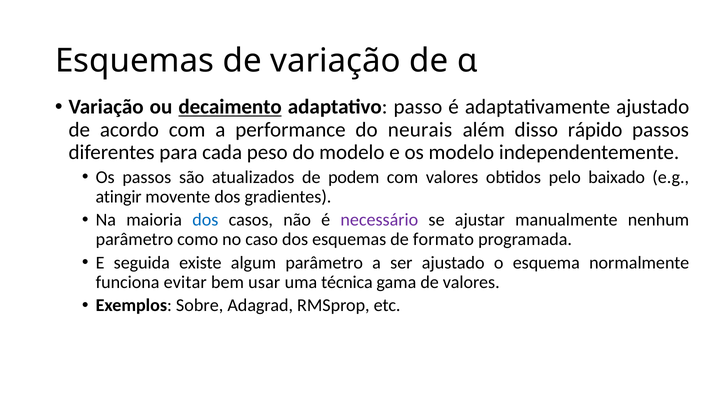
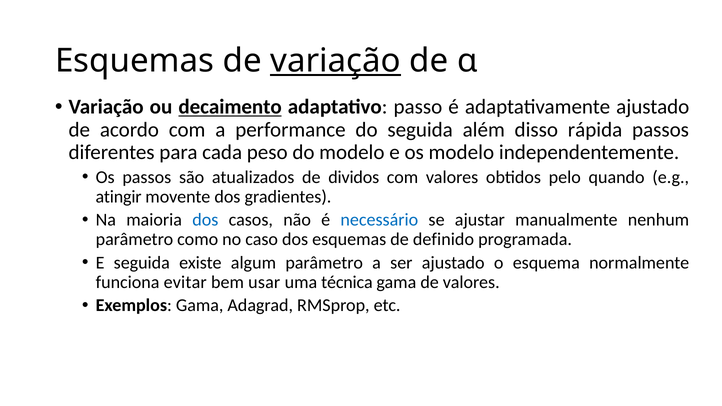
variação underline: none -> present (336, 61)
do neurais: neurais -> seguida (420, 130)
rápido: rápido -> rápida (595, 130)
podem: podem -> dividos (354, 177)
baixado: baixado -> quando (617, 177)
necessário colour: purple -> blue (379, 220)
formato: formato -> definido (443, 240)
Exemplos Sobre: Sobre -> Gama (200, 305)
